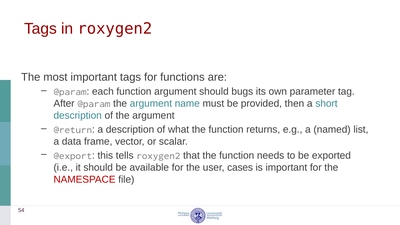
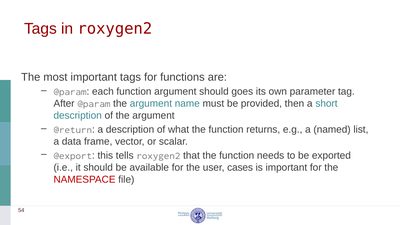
bugs: bugs -> goes (242, 92)
